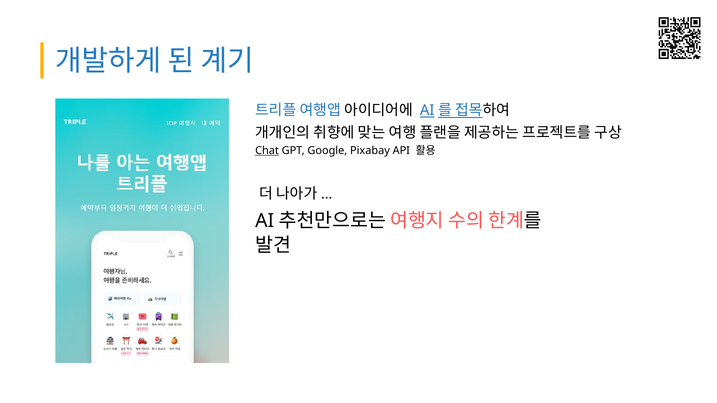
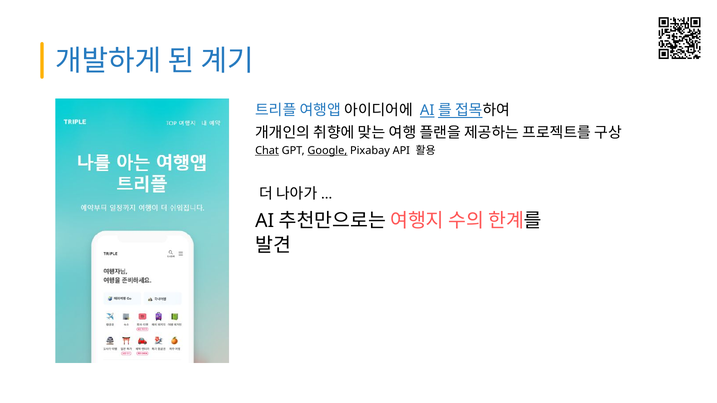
Google underline: none -> present (327, 151)
